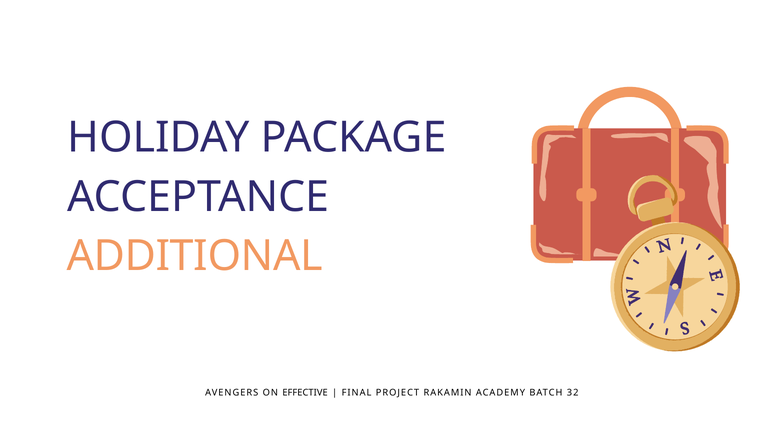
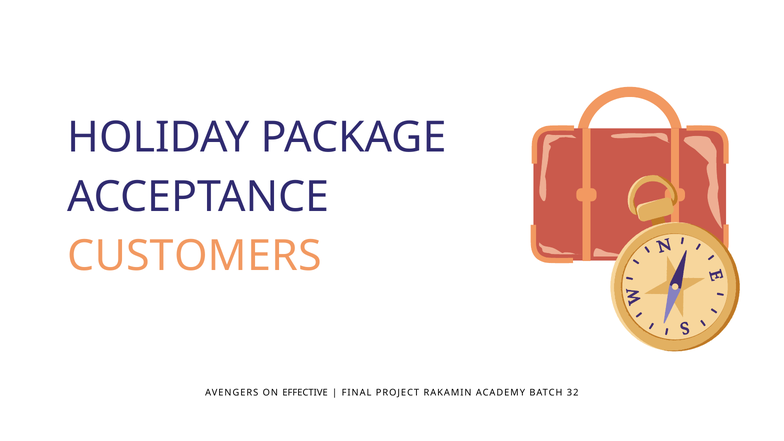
ADDITIONAL: ADDITIONAL -> CUSTOMERS (194, 256)
